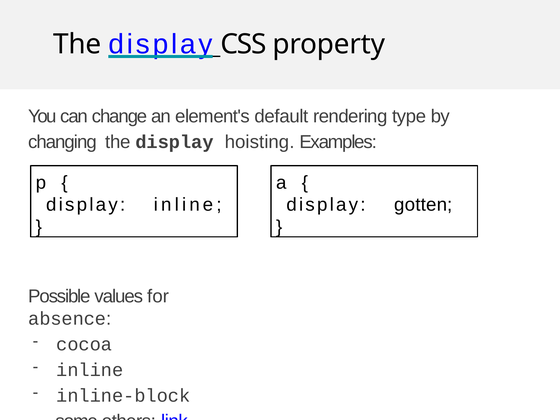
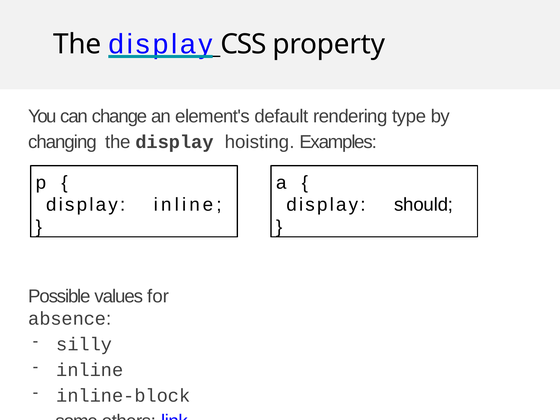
gotten: gotten -> should (424, 205)
cocoa: cocoa -> silly (84, 344)
